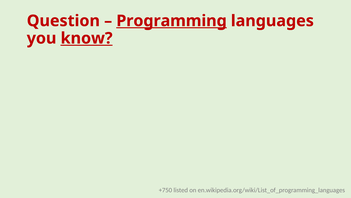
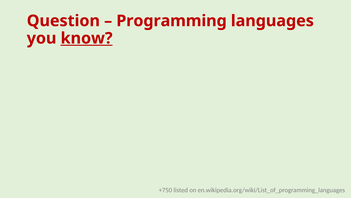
Programming underline: present -> none (172, 21)
